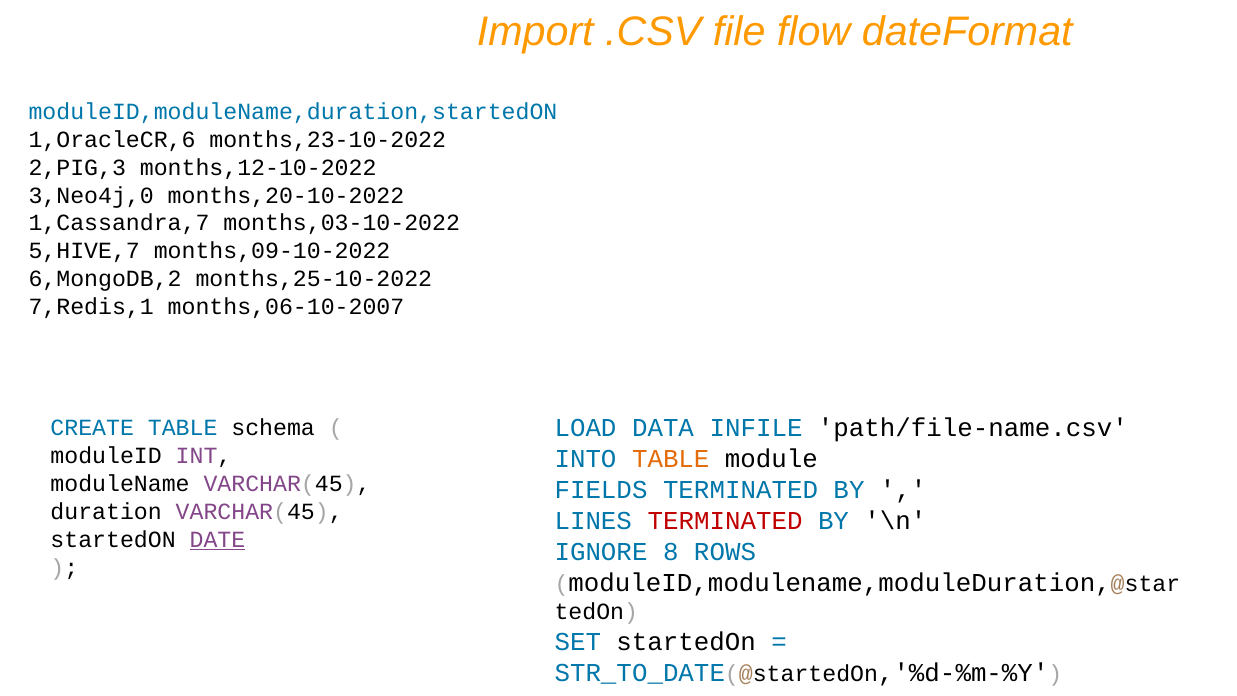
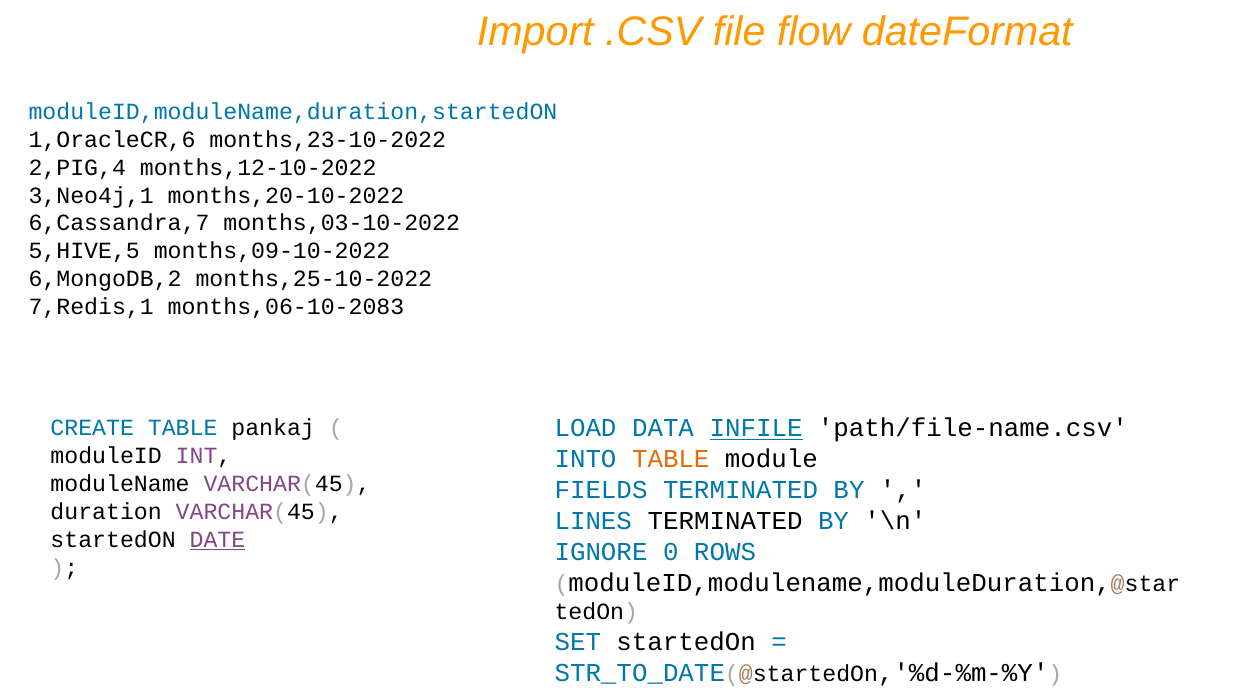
2,PIG,3: 2,PIG,3 -> 2,PIG,4 (77, 168)
3,Neo4j,0: 3,Neo4j,0 -> 3,Neo4j,1 (91, 195)
1,Cassandra,7: 1,Cassandra,7 -> 6,Cassandra,7 (119, 223)
5,HIVE,7: 5,HIVE,7 -> 5,HIVE,5 (84, 251)
months,06-10-2007: months,06-10-2007 -> months,06-10-2083 (286, 307)
INFILE underline: none -> present (756, 428)
schema: schema -> pankaj (273, 428)
TERMINATED colour: red -> black (725, 521)
8: 8 -> 0 (671, 552)
